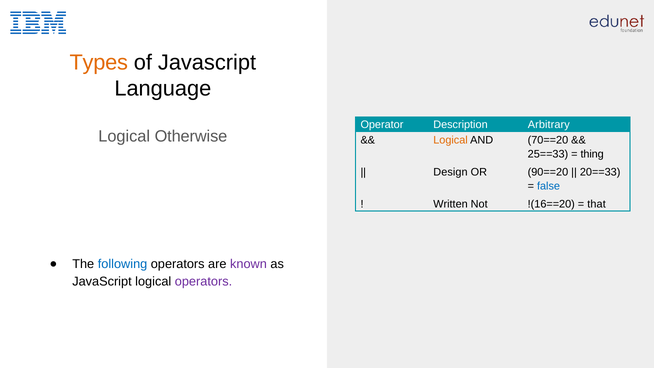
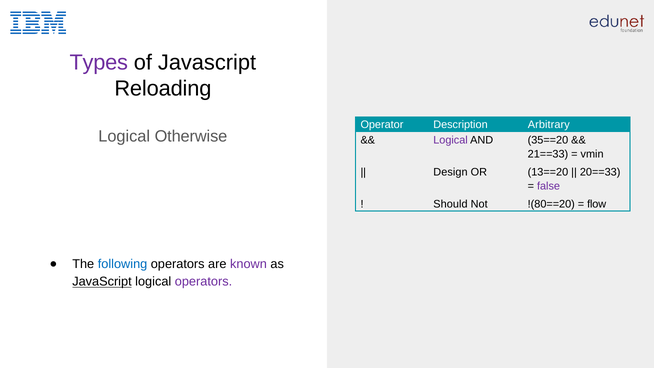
Types colour: orange -> purple (99, 62)
Language: Language -> Reloading (163, 89)
Logical colour: orange -> purple (451, 140)
70==20: 70==20 -> 35==20 (548, 140)
25==33: 25==33 -> 21==33 (548, 154)
thing: thing -> vmin (592, 154)
90==20: 90==20 -> 13==20 (548, 172)
false colour: blue -> purple (549, 186)
Written: Written -> Should (450, 204)
!(16==20: !(16==20 -> !(80==20 (551, 204)
that: that -> flow (597, 204)
JavaScript underline: none -> present (102, 282)
